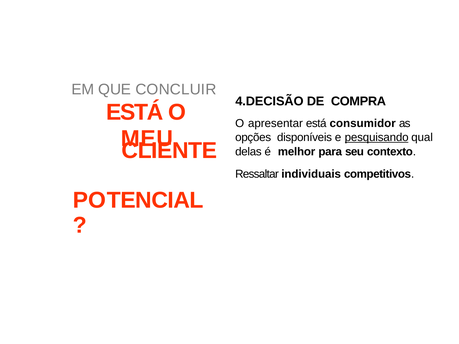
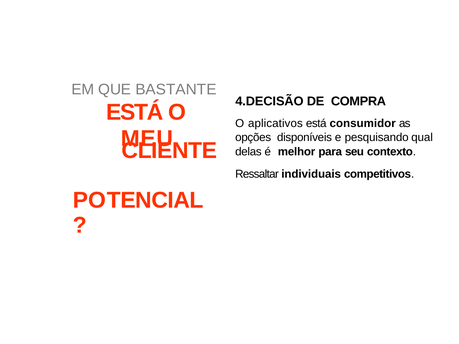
CONCLUIR: CONCLUIR -> BASTANTE (176, 90)
apresentar: apresentar -> aplicativos (275, 123)
pesquisando underline: present -> none (377, 138)
